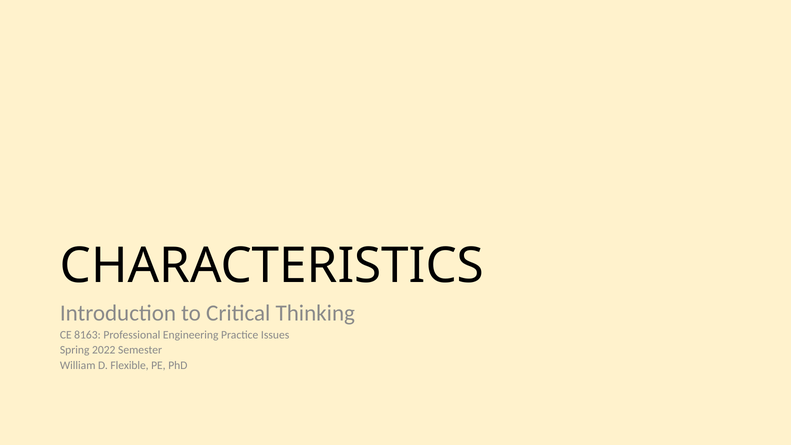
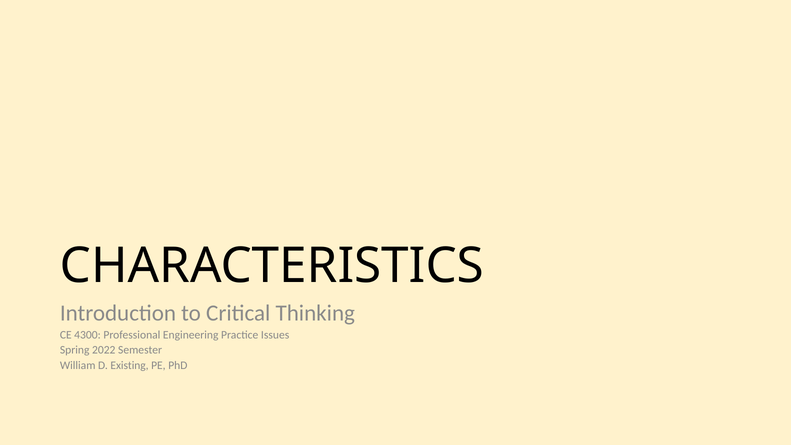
8163: 8163 -> 4300 (88, 335)
Flexible: Flexible -> Existing (130, 365)
